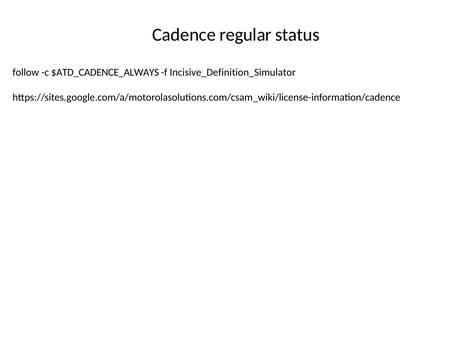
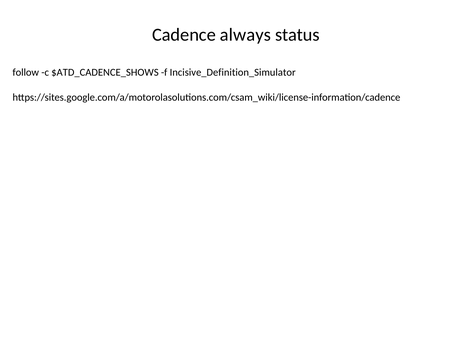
regular: regular -> always (245, 35)
$ATD_CADENCE_ALWAYS: $ATD_CADENCE_ALWAYS -> $ATD_CADENCE_SHOWS (105, 72)
